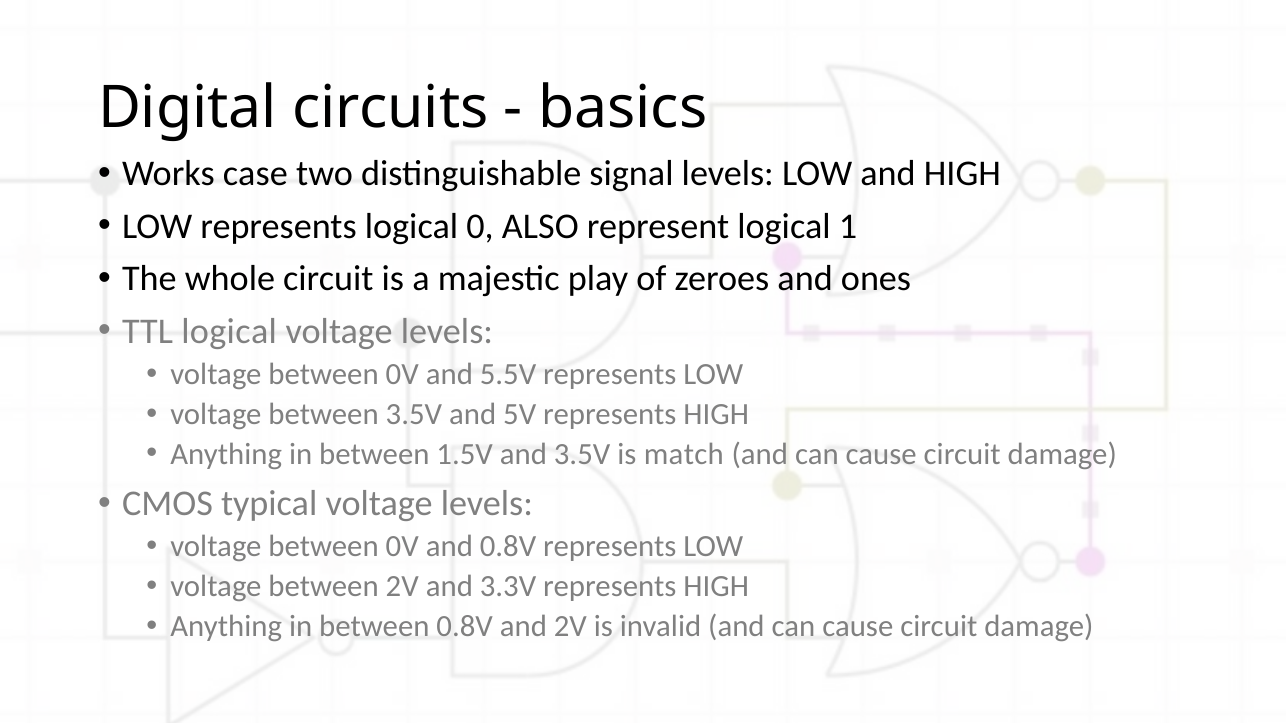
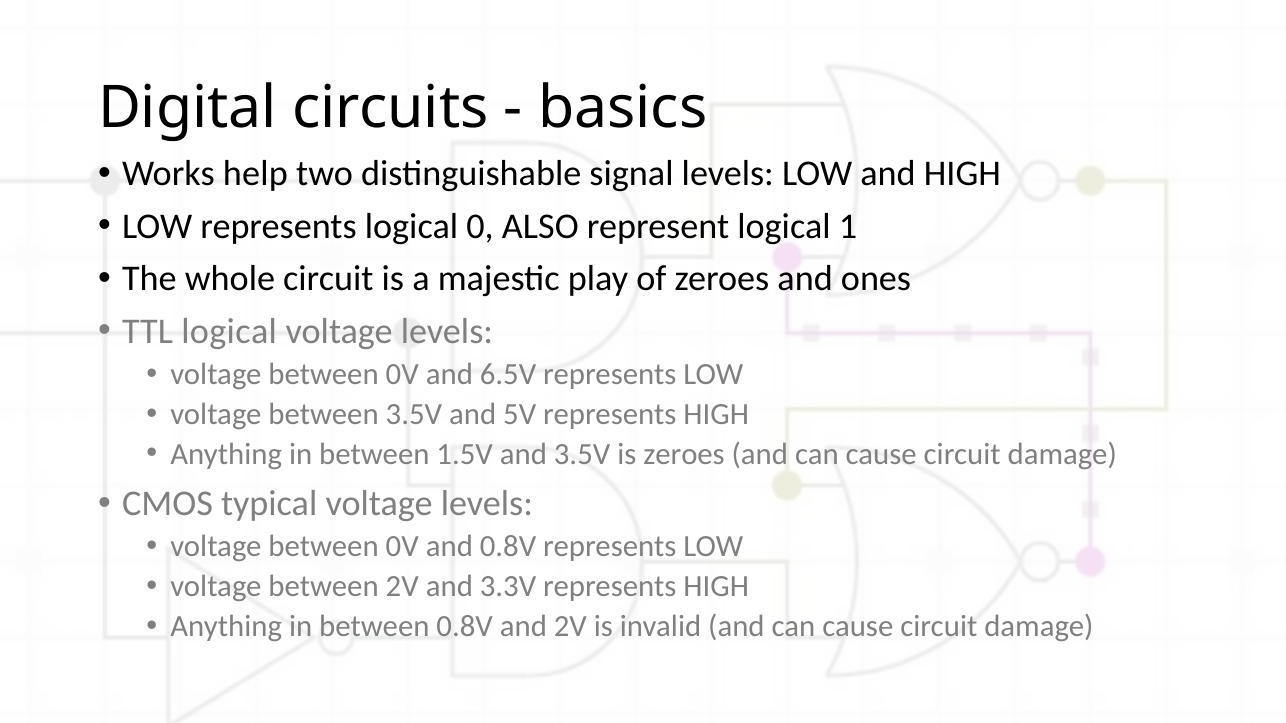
case: case -> help (255, 174)
5.5V: 5.5V -> 6.5V (508, 374)
is match: match -> zeroes (684, 454)
